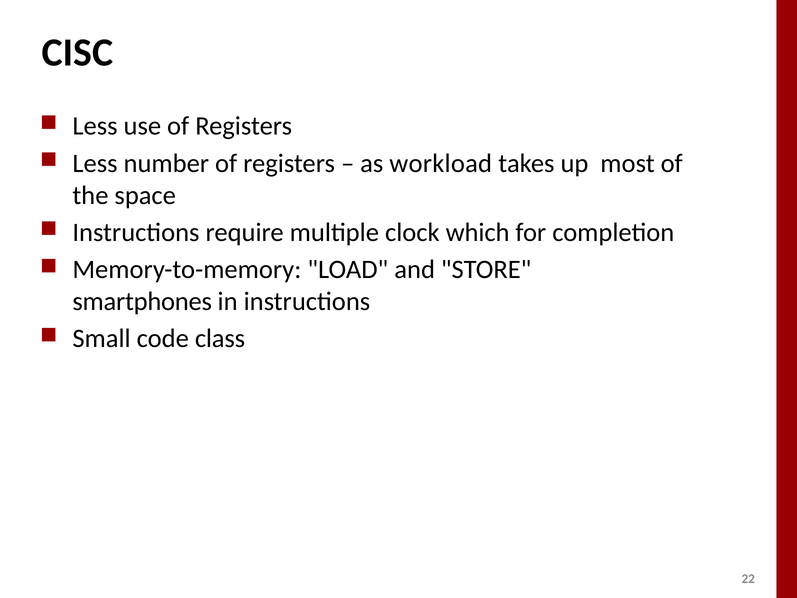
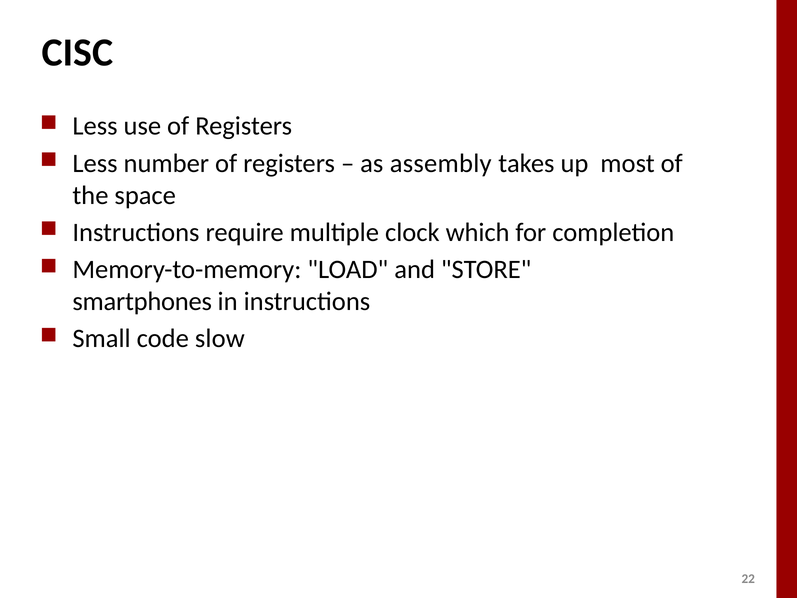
workload: workload -> assembly (441, 163)
class: class -> slow (220, 339)
